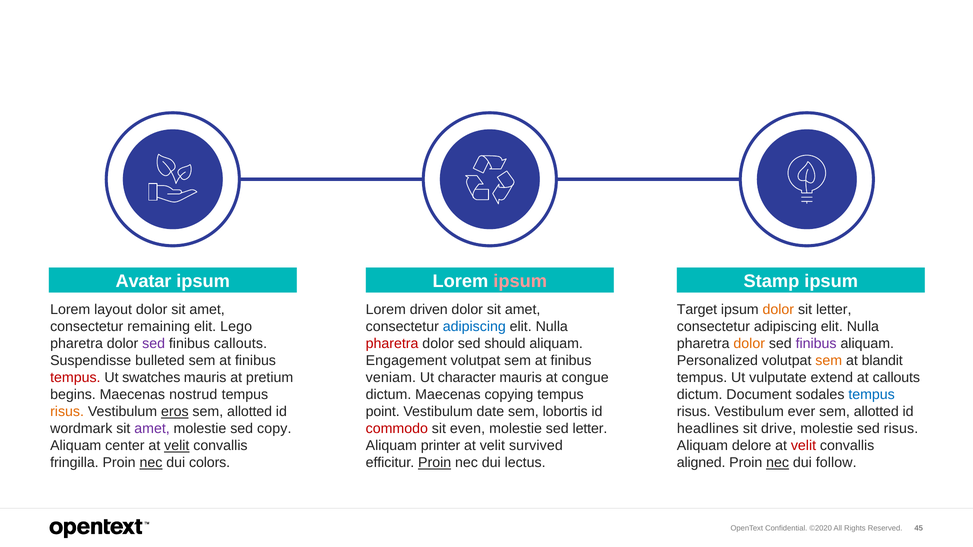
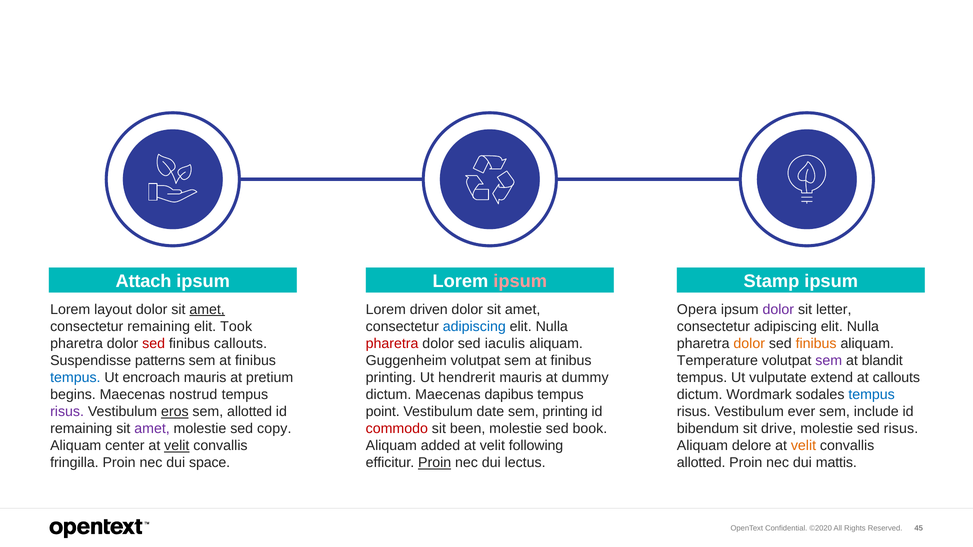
Avatar: Avatar -> Attach (143, 282)
amet underline: none -> present (207, 310)
Target: Target -> Opera (697, 310)
dolor colour: orange -> purple (778, 310)
Lego: Lego -> Took (236, 327)
sed colour: purple -> red (154, 344)
should: should -> iaculis (505, 344)
finibus colour: purple -> orange (816, 344)
bulleted: bulleted -> patterns (160, 361)
Engagement: Engagement -> Guggenheim (406, 361)
Personalized: Personalized -> Temperature (717, 361)
sem colour: orange -> purple (829, 361)
tempus colour: red -> blue (75, 378)
swatches: swatches -> encroach (151, 378)
veniam: veniam -> printing (391, 378)
character: character -> hendrerit (467, 378)
congue: congue -> dummy (585, 378)
copying: copying -> dapibus (509, 395)
Document: Document -> Wordmark (759, 395)
risus colour: orange -> purple (67, 412)
sem lobortis: lobortis -> printing (565, 412)
allotted: allotted -> include (876, 412)
wordmark: wordmark -> remaining (81, 429)
even: even -> been (468, 429)
sed letter: letter -> book (590, 429)
headlines: headlines -> bibendum (708, 429)
printer: printer -> added (440, 446)
survived: survived -> following (536, 446)
velit colour: red -> orange (803, 446)
nec underline: present -> none (151, 463)
colors: colors -> space (210, 463)
aligned: aligned -> allotted (701, 463)
nec underline: present -> none (778, 463)
follow: follow -> mattis (836, 463)
